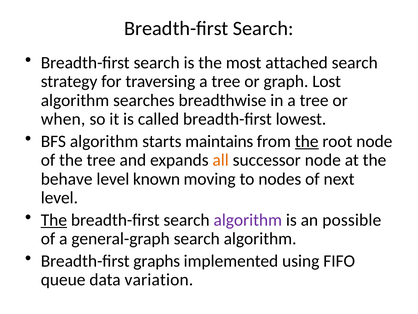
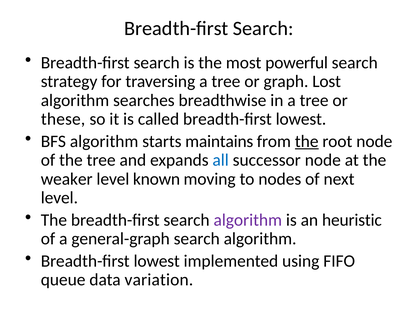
attached: attached -> powerful (297, 63)
when: when -> these (63, 119)
all colour: orange -> blue (221, 160)
behave: behave -> weaker (67, 179)
The underline: present -> none (54, 220)
possible: possible -> heuristic (352, 220)
graphs: graphs -> lowest (157, 261)
